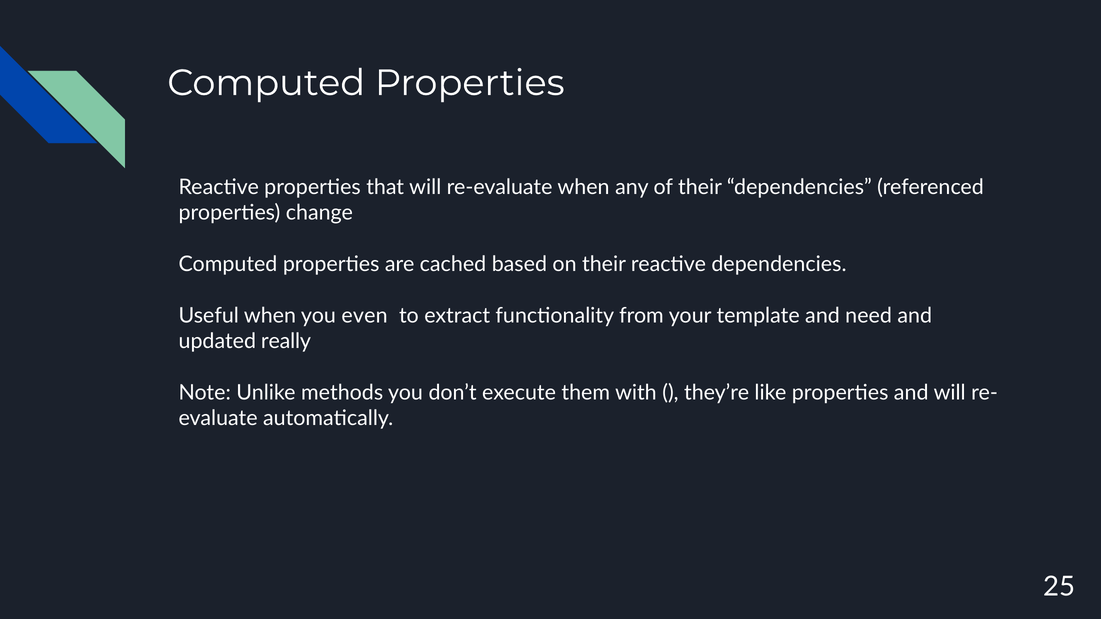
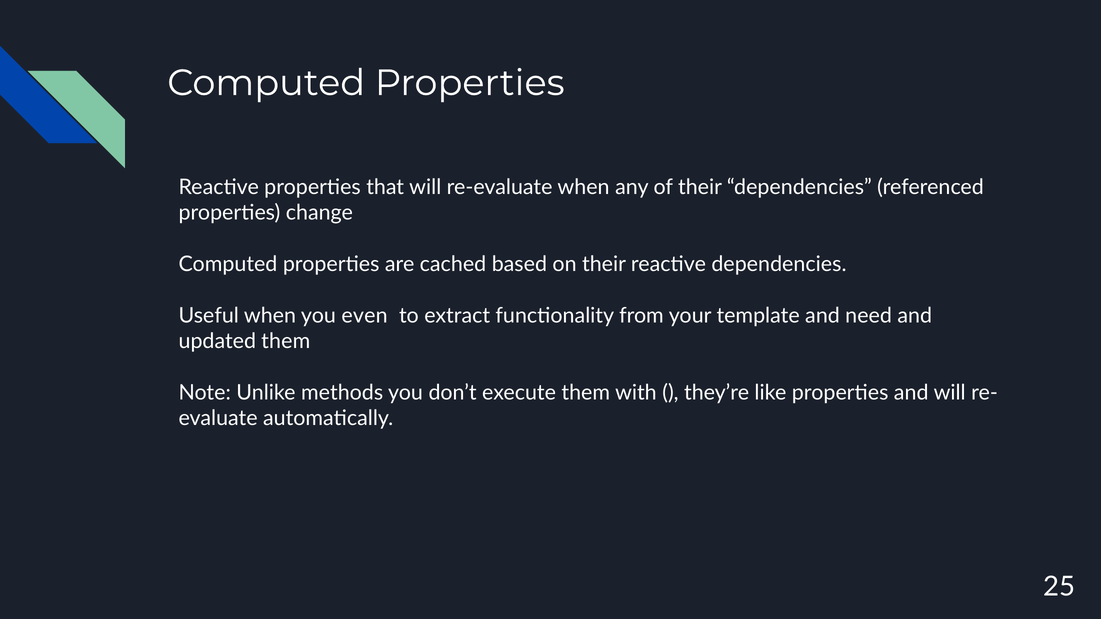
updated really: really -> them (286, 341)
